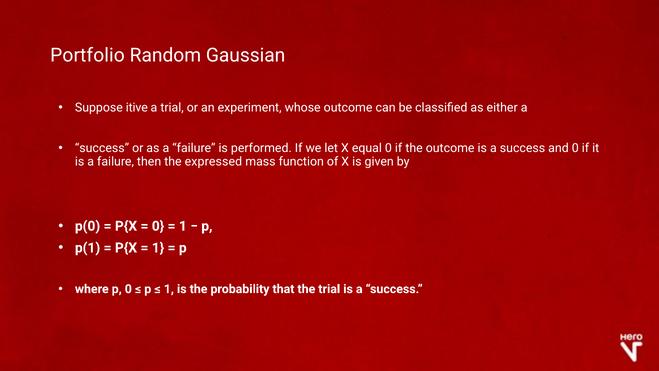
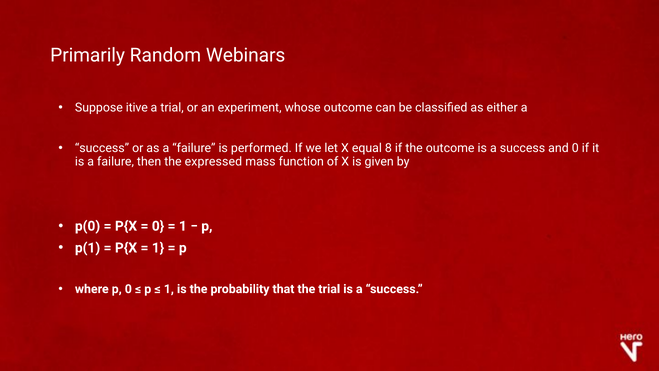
Portfolio: Portfolio -> Primarily (88, 55)
Gaussian: Gaussian -> Webinars (246, 55)
equal 0: 0 -> 8 (388, 148)
